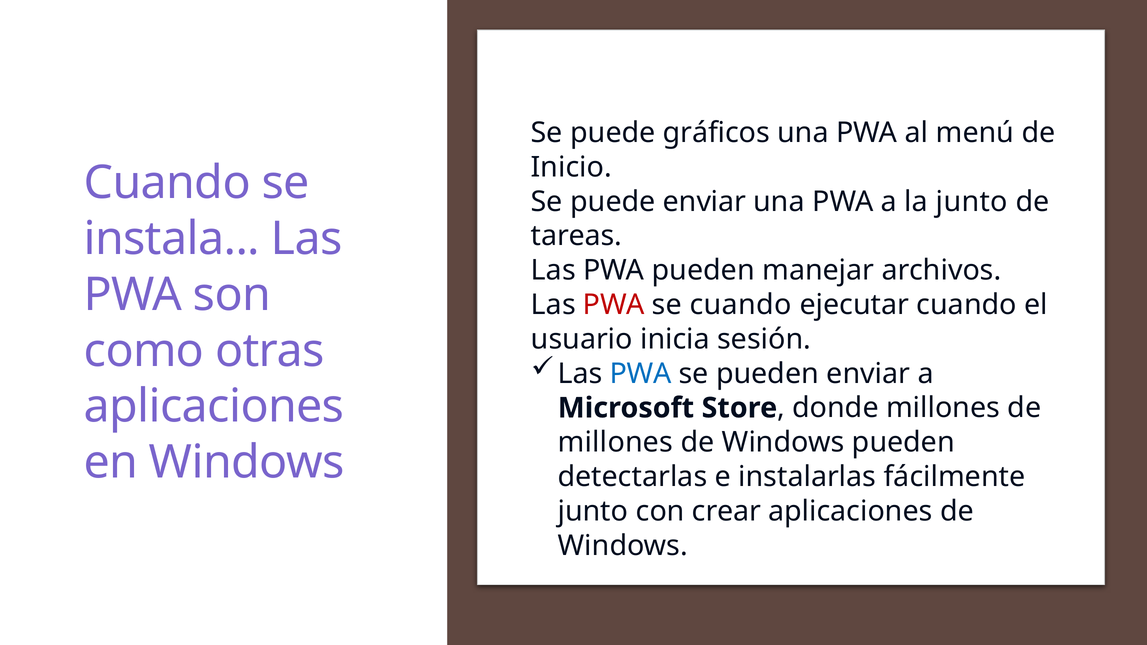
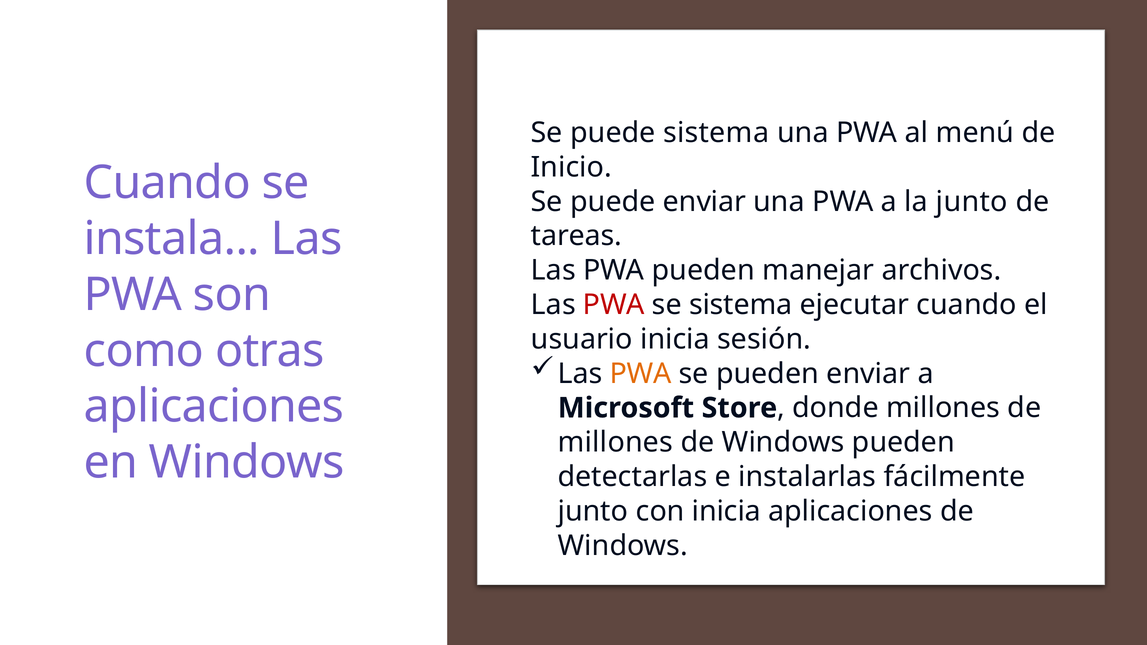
puede gráficos: gráficos -> sistema (716, 133)
se cuando: cuando -> sistema (741, 305)
PWA colour: blue -> orange (641, 374)
con crear: crear -> inicia (726, 511)
